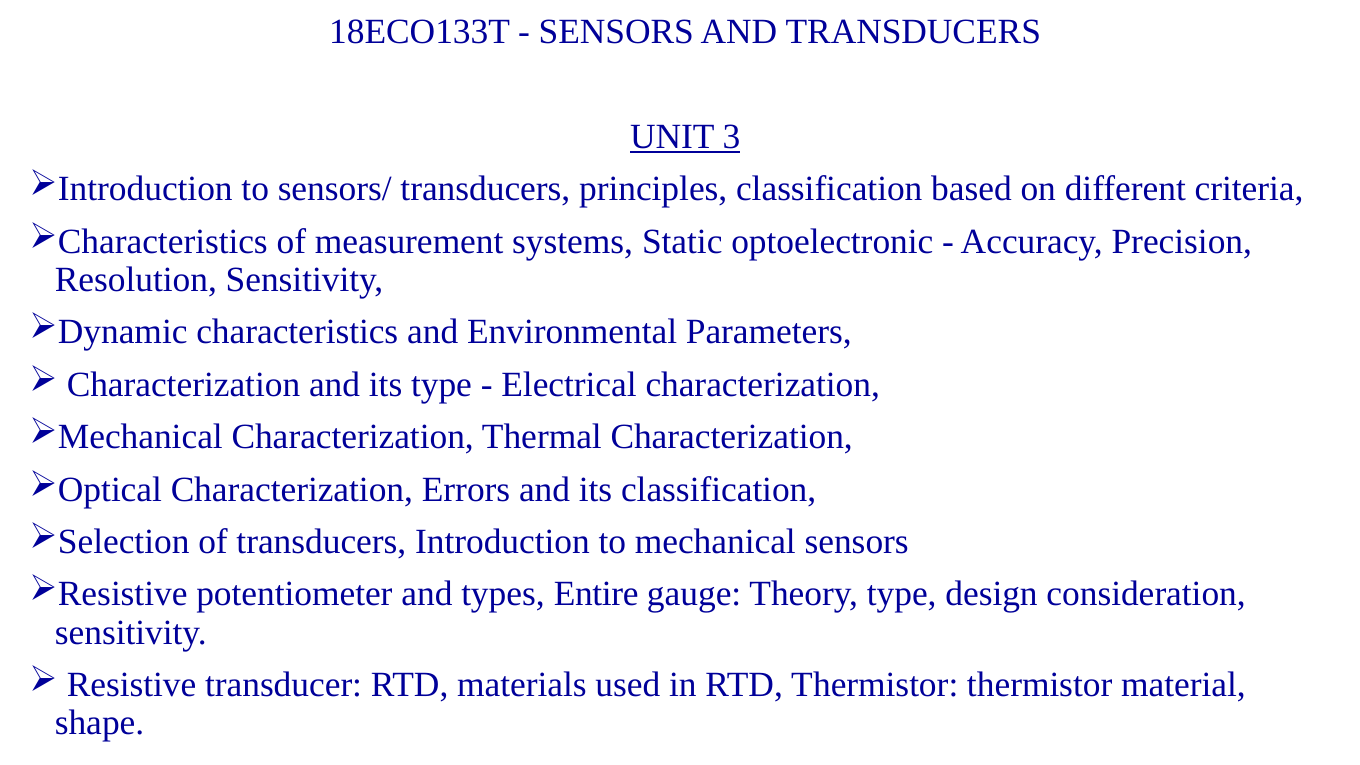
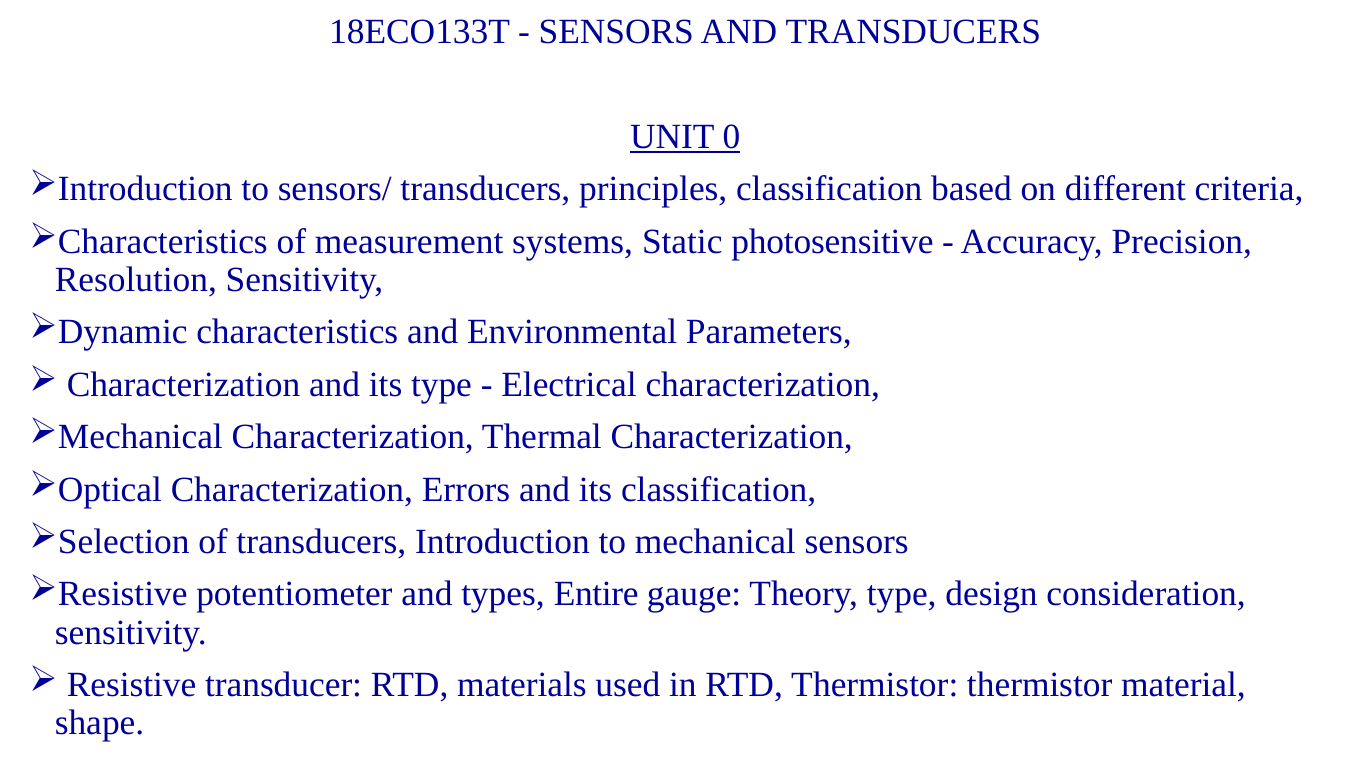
3: 3 -> 0 (731, 137)
optoelectronic: optoelectronic -> photosensitive (832, 242)
